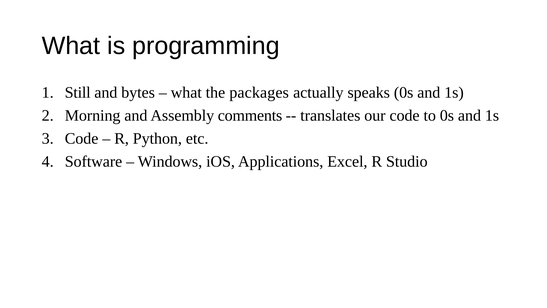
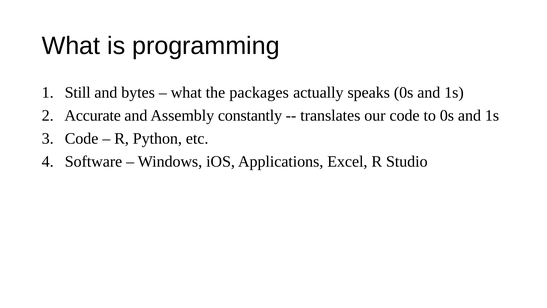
Morning: Morning -> Accurate (93, 115)
comments: comments -> constantly (250, 115)
